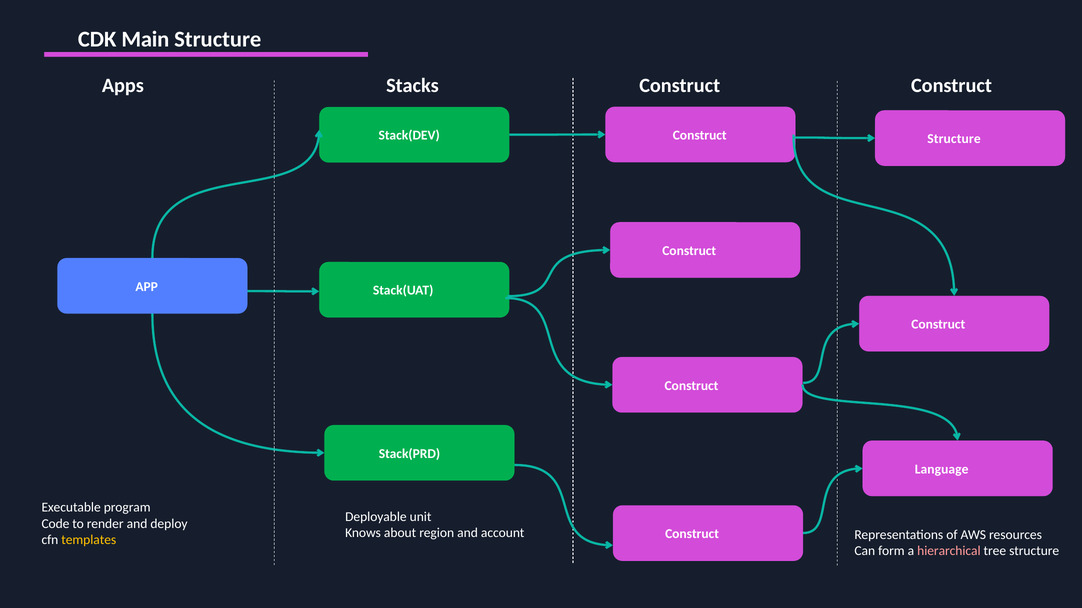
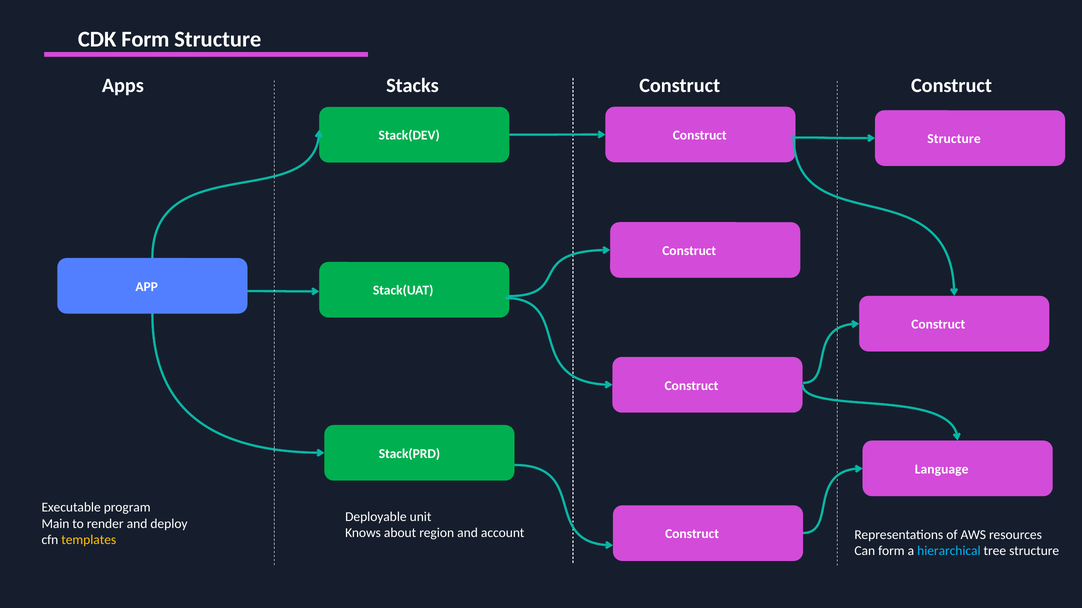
CDK Main: Main -> Form (145, 39)
Code: Code -> Main (55, 524)
hierarchical colour: pink -> light blue (949, 552)
